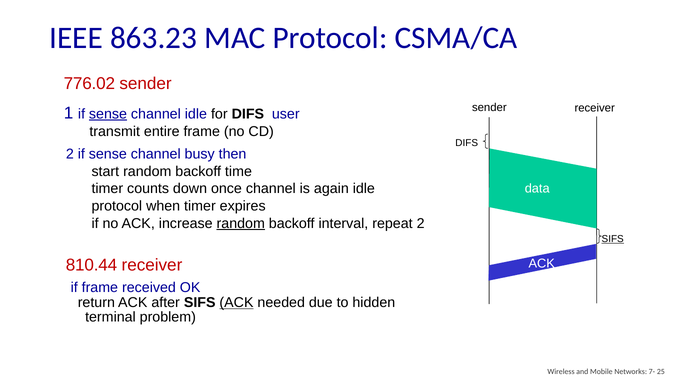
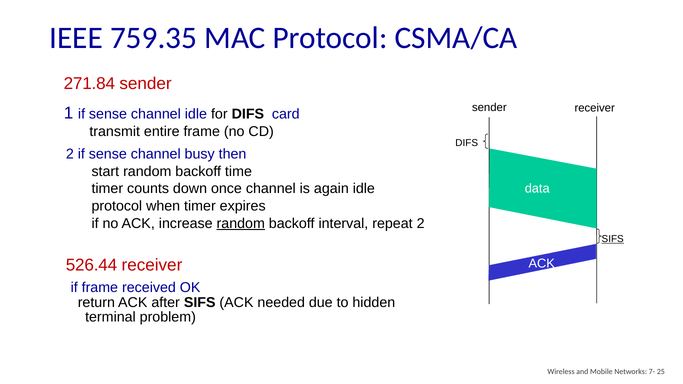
863.23: 863.23 -> 759.35 (154, 38)
776.02: 776.02 -> 271.84 (89, 84)
sense underline: present -> none (108, 114)
user: user -> card (286, 114)
810.44: 810.44 -> 526.44 (91, 265)
ACK underline: present -> none (236, 303)
